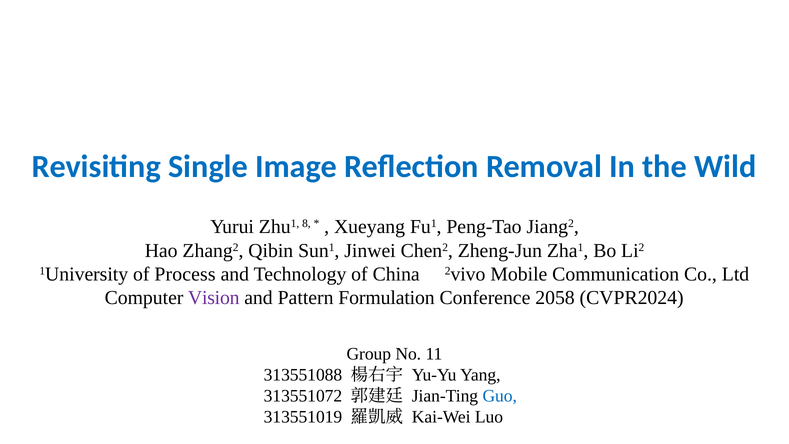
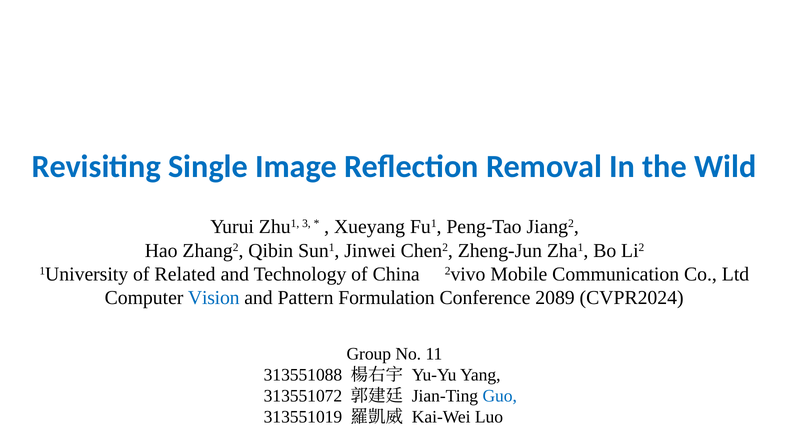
8: 8 -> 3 (306, 224)
Process: Process -> Related (185, 274)
Vision colour: purple -> blue (214, 298)
2058: 2058 -> 2089 (555, 298)
